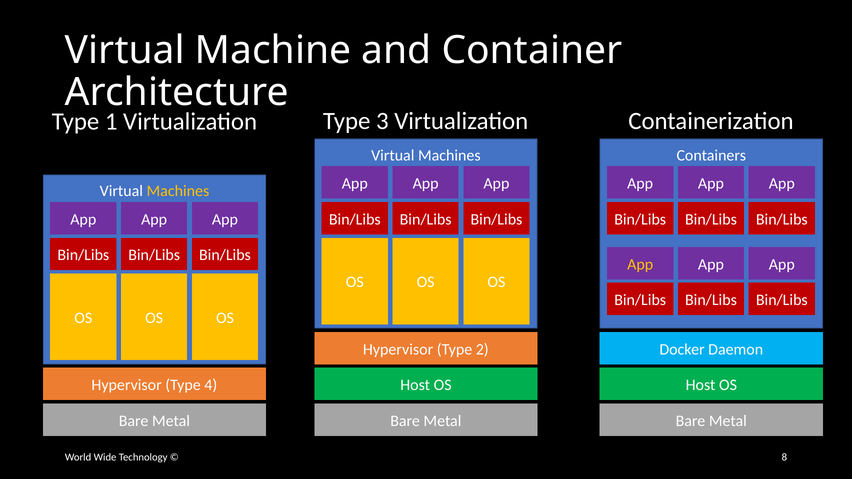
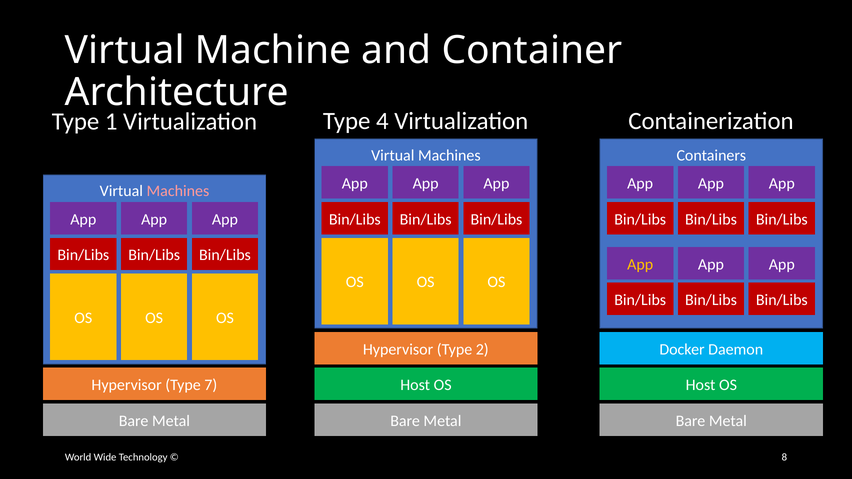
3: 3 -> 4 (382, 121)
Machines colour: yellow -> pink (178, 191)
4: 4 -> 7 (211, 385)
